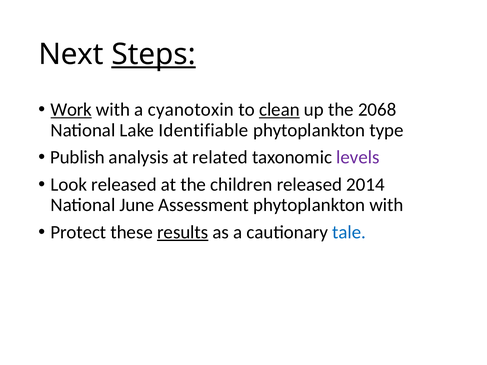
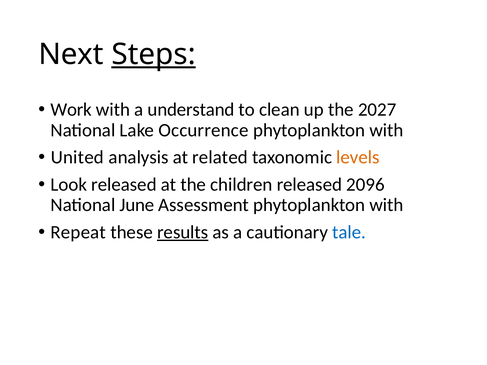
Work underline: present -> none (71, 110)
cyanotoxin: cyanotoxin -> understand (191, 110)
clean underline: present -> none (279, 110)
2068: 2068 -> 2027 (377, 110)
Identifiable: Identifiable -> Occurrence (203, 130)
type: type -> with (386, 130)
Publish: Publish -> United (77, 157)
levels colour: purple -> orange (358, 157)
2014: 2014 -> 2096 (365, 185)
Protect: Protect -> Repeat (78, 232)
